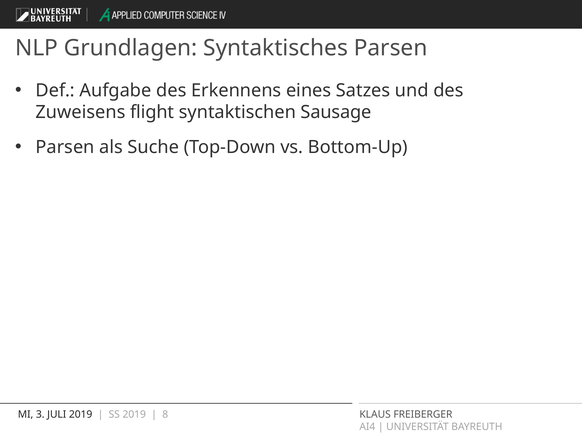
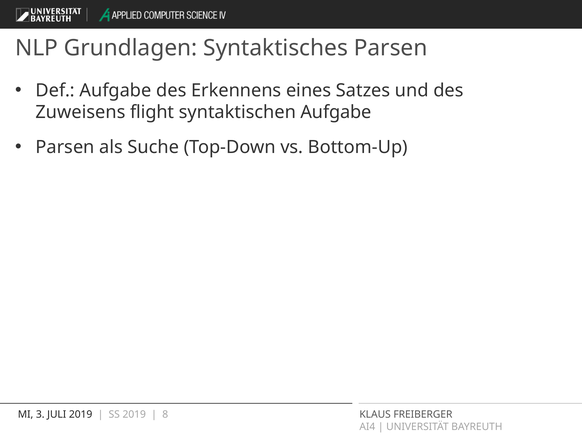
syntaktischen Sausage: Sausage -> Aufgabe (336, 112)
